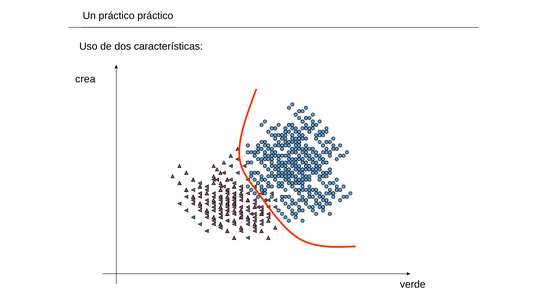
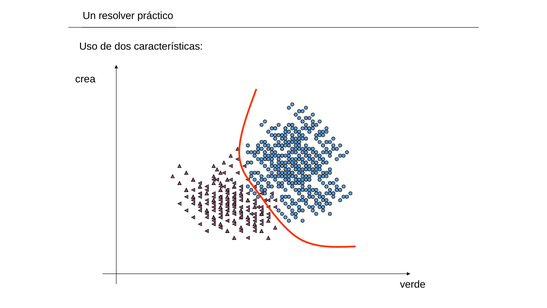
Un práctico: práctico -> resolver (117, 16)
